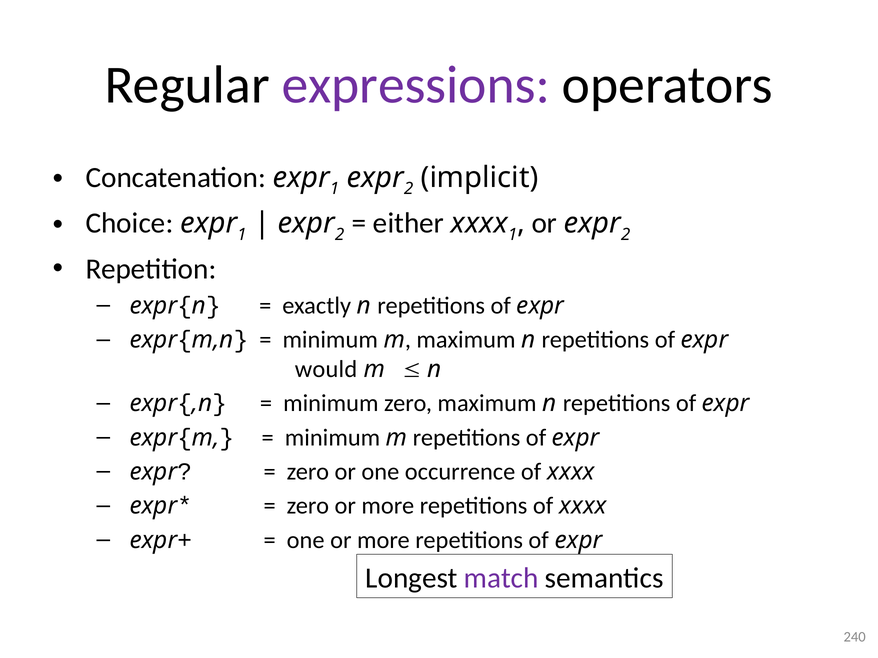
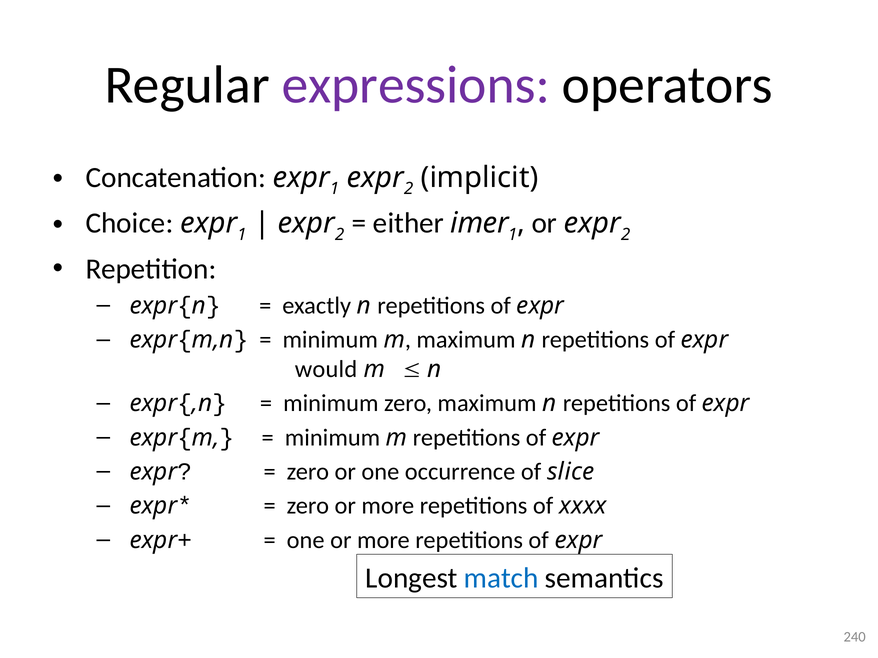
either xxxx: xxxx -> imer (480, 223)
occurrence of xxxx: xxxx -> slice (571, 472)
match colour: purple -> blue (501, 578)
